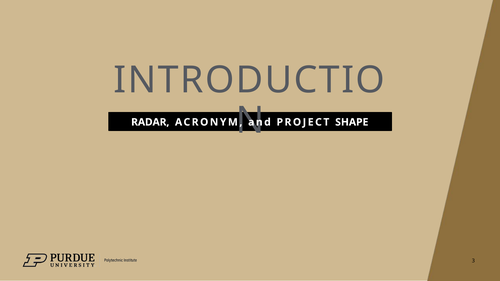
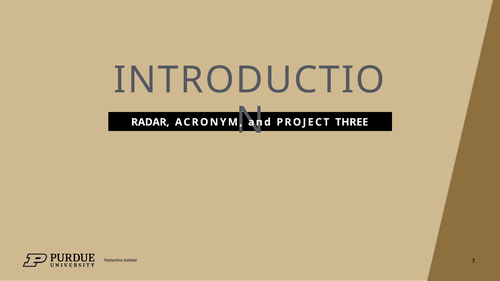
SHAPE: SHAPE -> THREE (352, 122)
